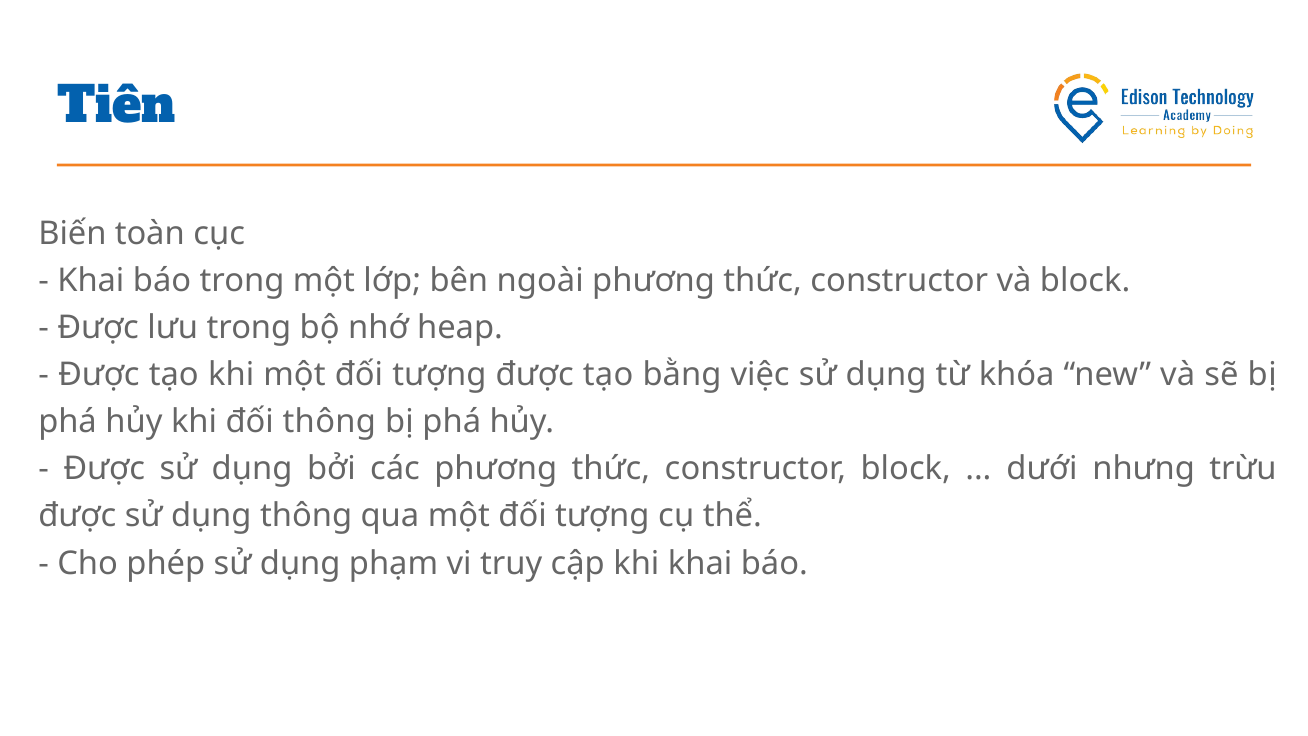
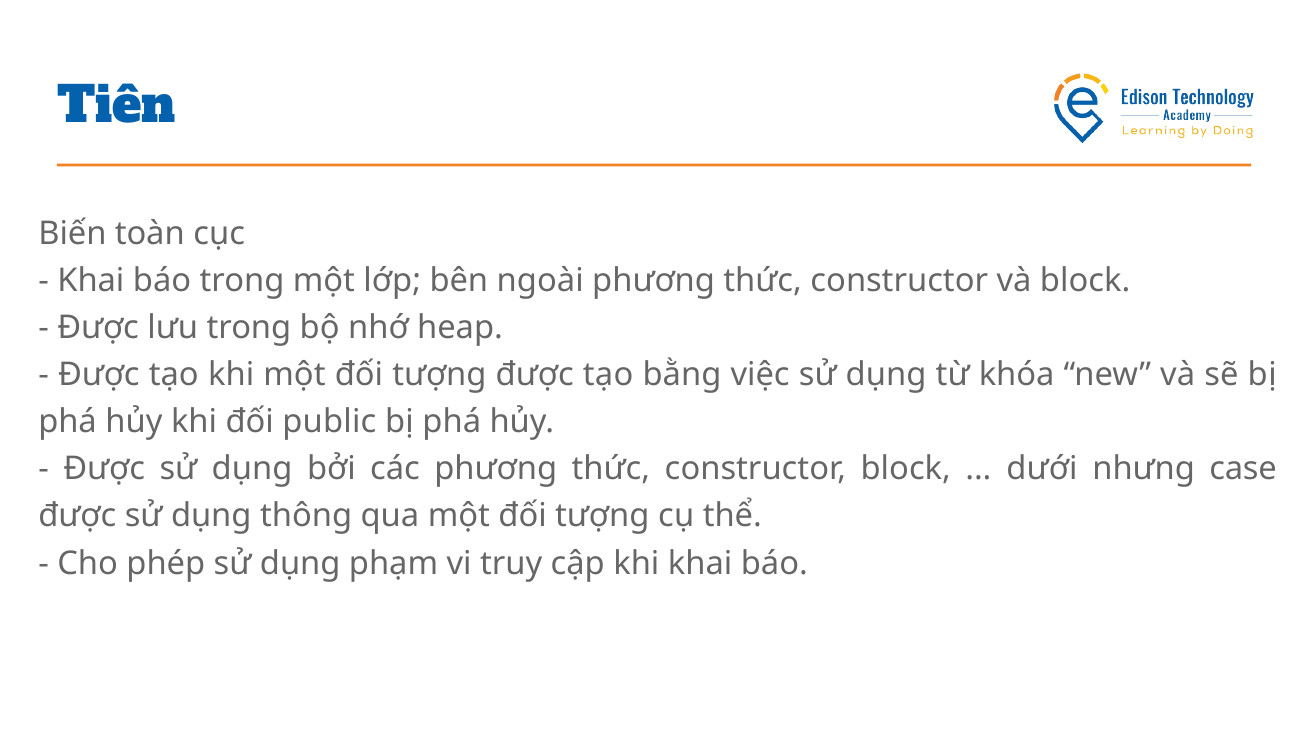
đối thông: thông -> public (329, 422)
trừu: trừu -> case (1243, 469)
